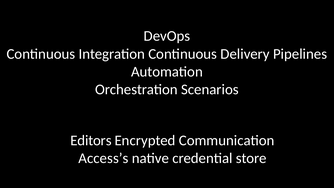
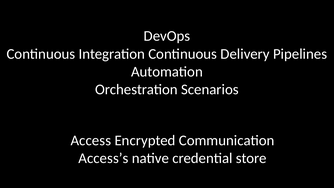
Editors: Editors -> Access (91, 140)
